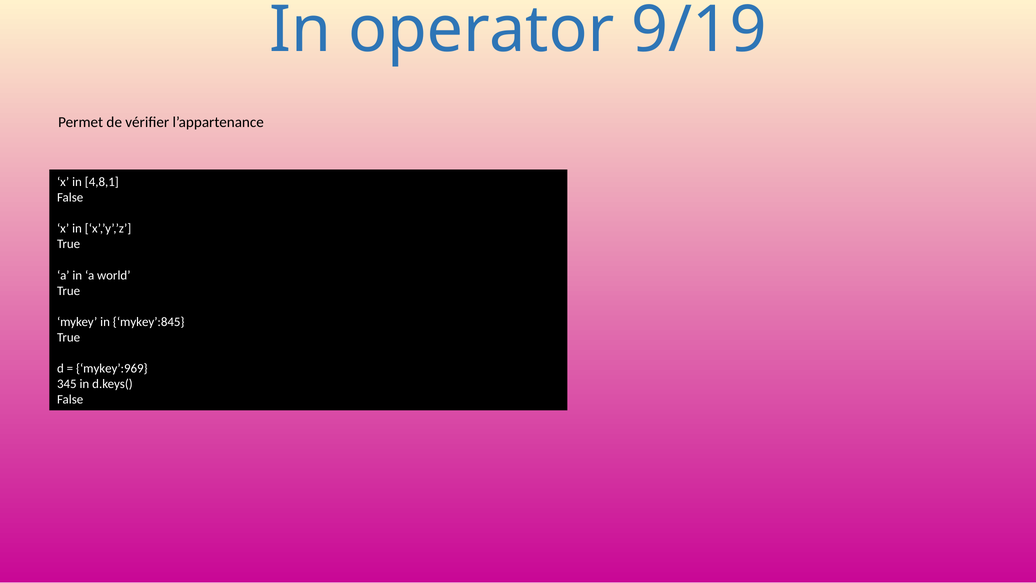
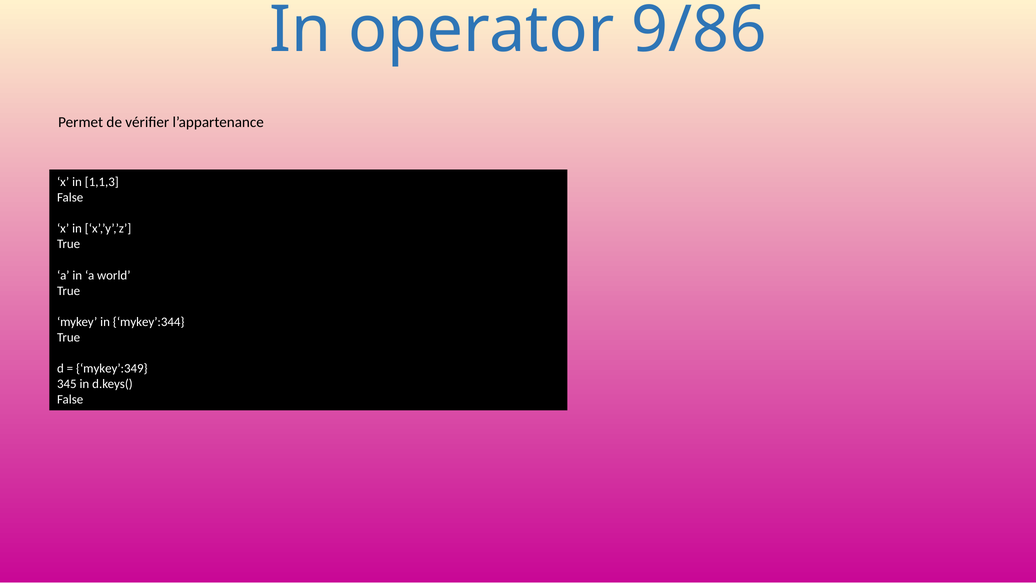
9/19: 9/19 -> 9/86 (699, 30)
4,8,1: 4,8,1 -> 1,1,3 (102, 182)
mykey’:845: mykey’:845 -> mykey’:344 (149, 322)
mykey’:969: mykey’:969 -> mykey’:349 (112, 368)
